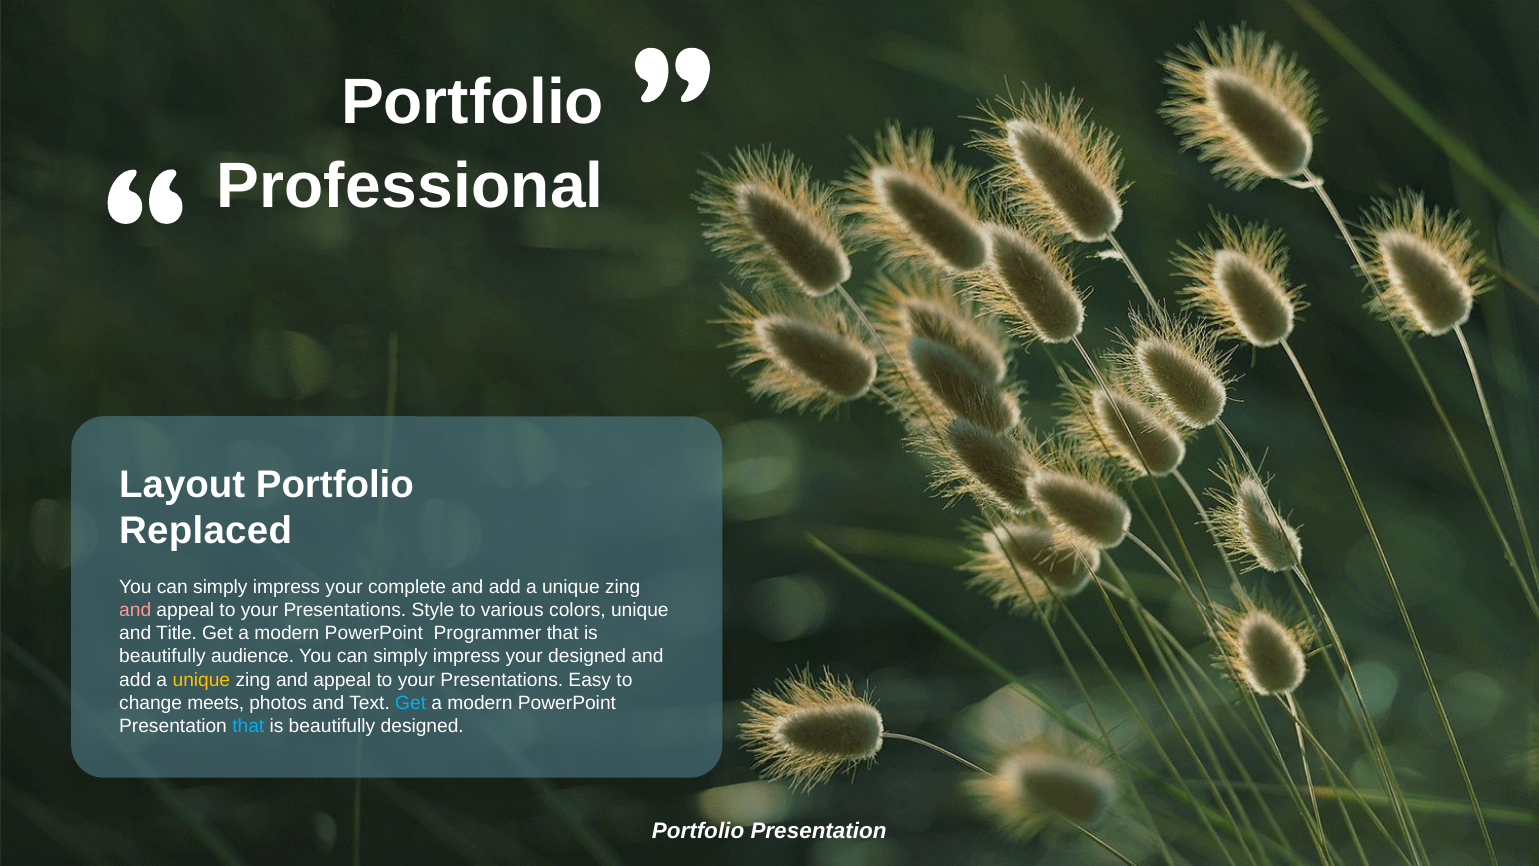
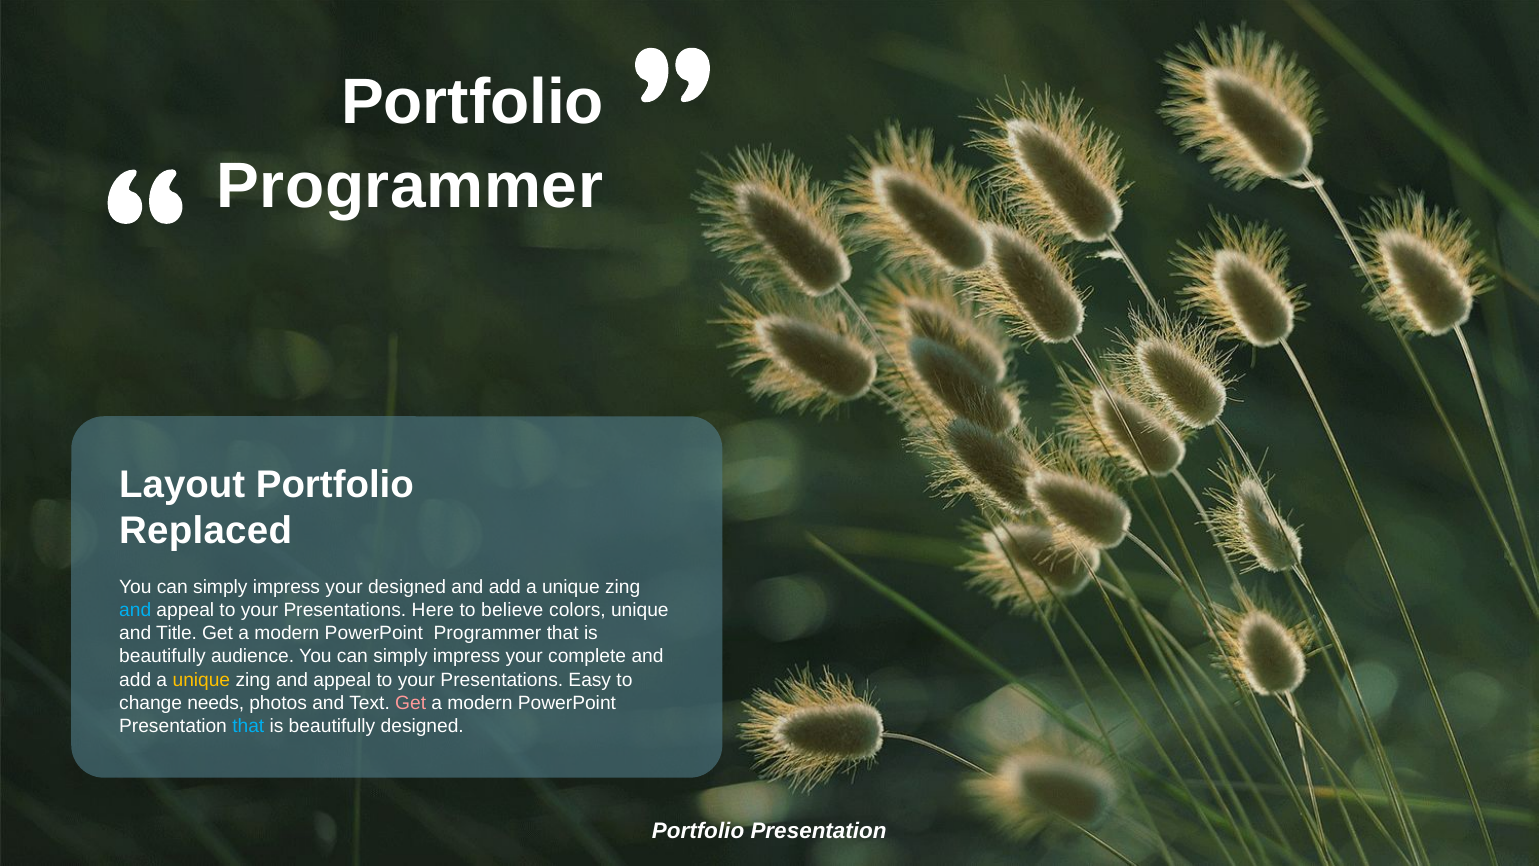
Professional: Professional -> Programmer (410, 186)
your complete: complete -> designed (407, 587)
and colour: pink -> light blue (135, 610)
Style: Style -> Here (433, 610)
various: various -> believe (512, 610)
your designed: designed -> complete (587, 656)
meets: meets -> needs (216, 703)
Get colour: light blue -> pink (411, 703)
